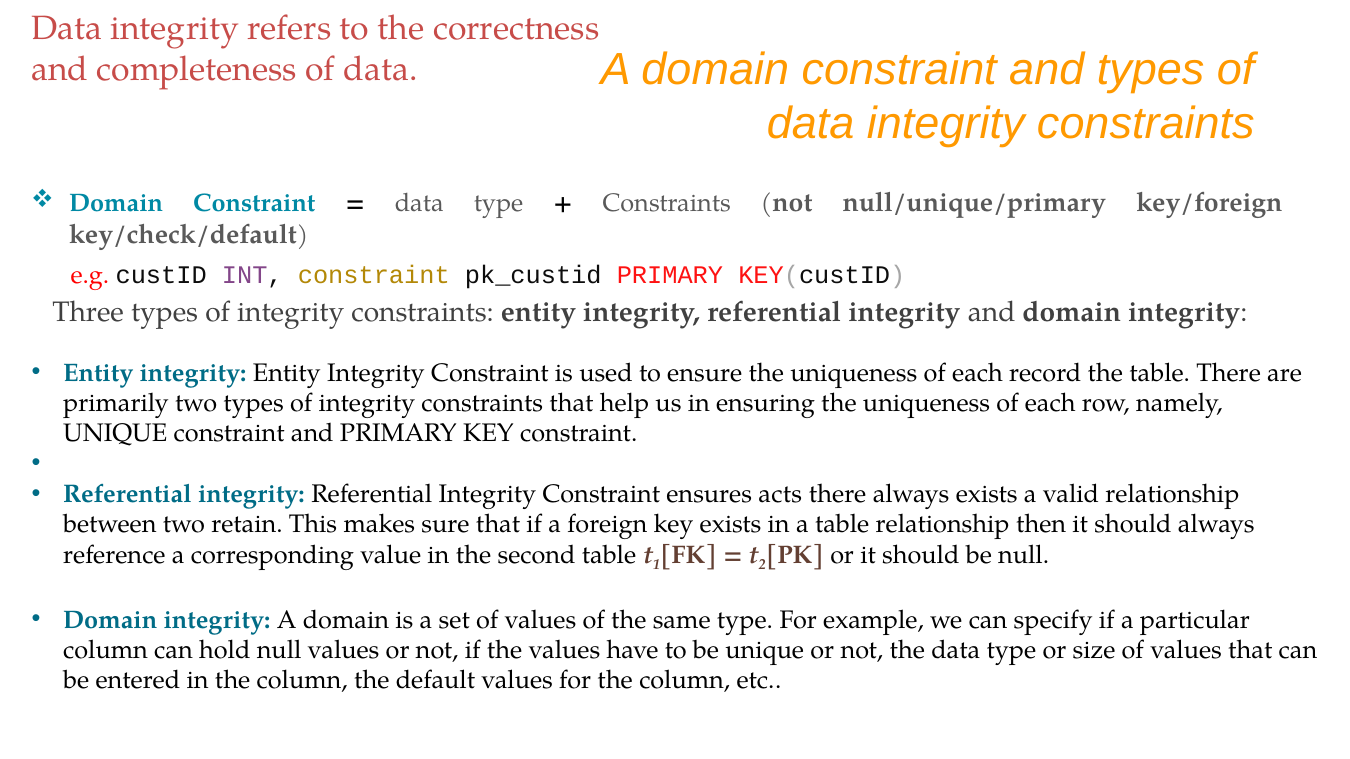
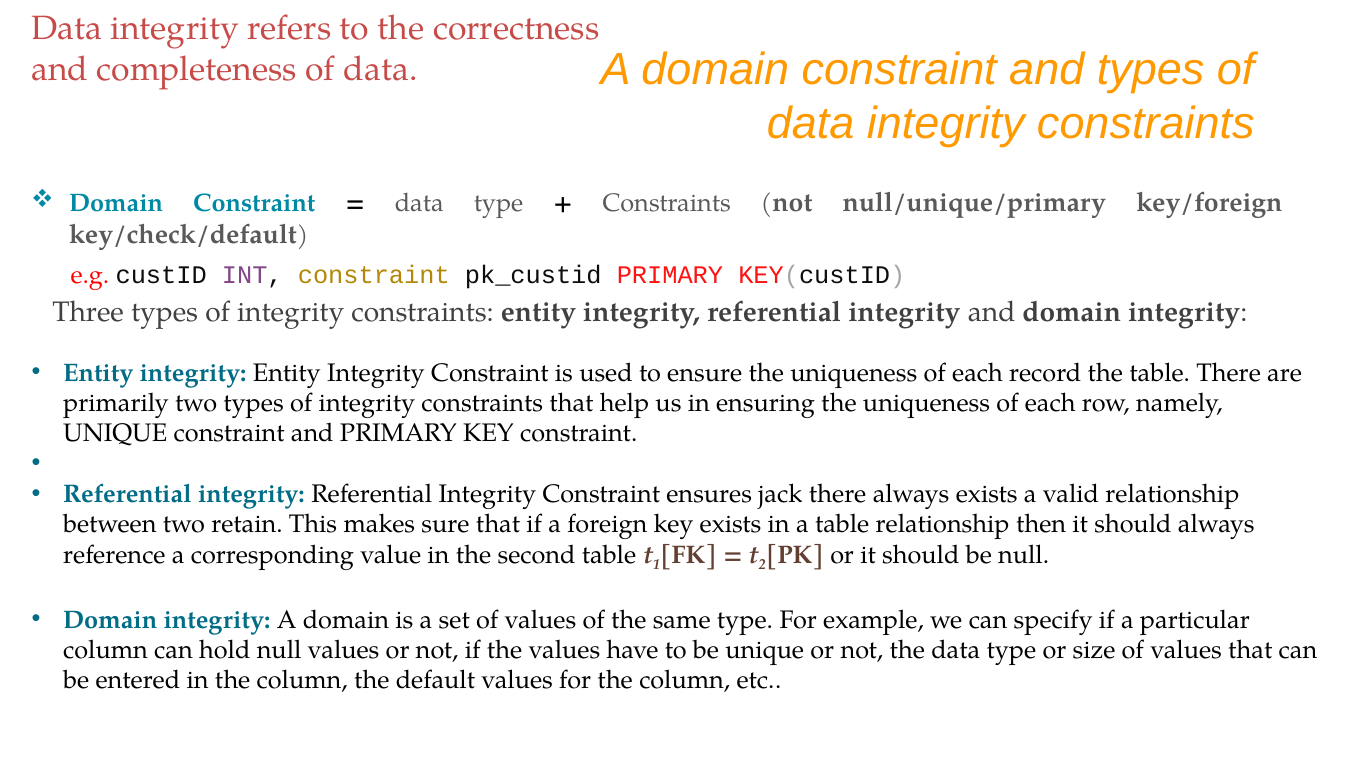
acts: acts -> jack (780, 494)
